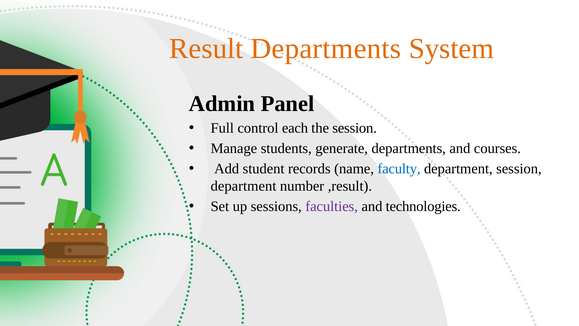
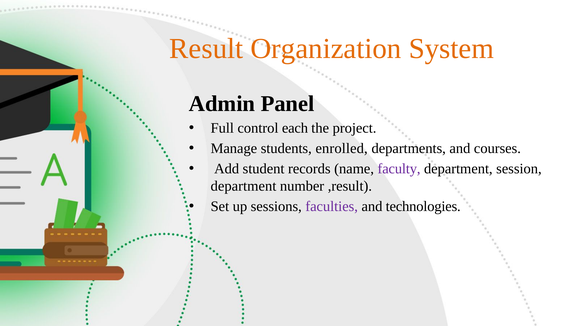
Result Departments: Departments -> Organization (326, 48)
the session: session -> project (355, 128)
generate: generate -> enrolled (342, 148)
faculty colour: blue -> purple (399, 169)
